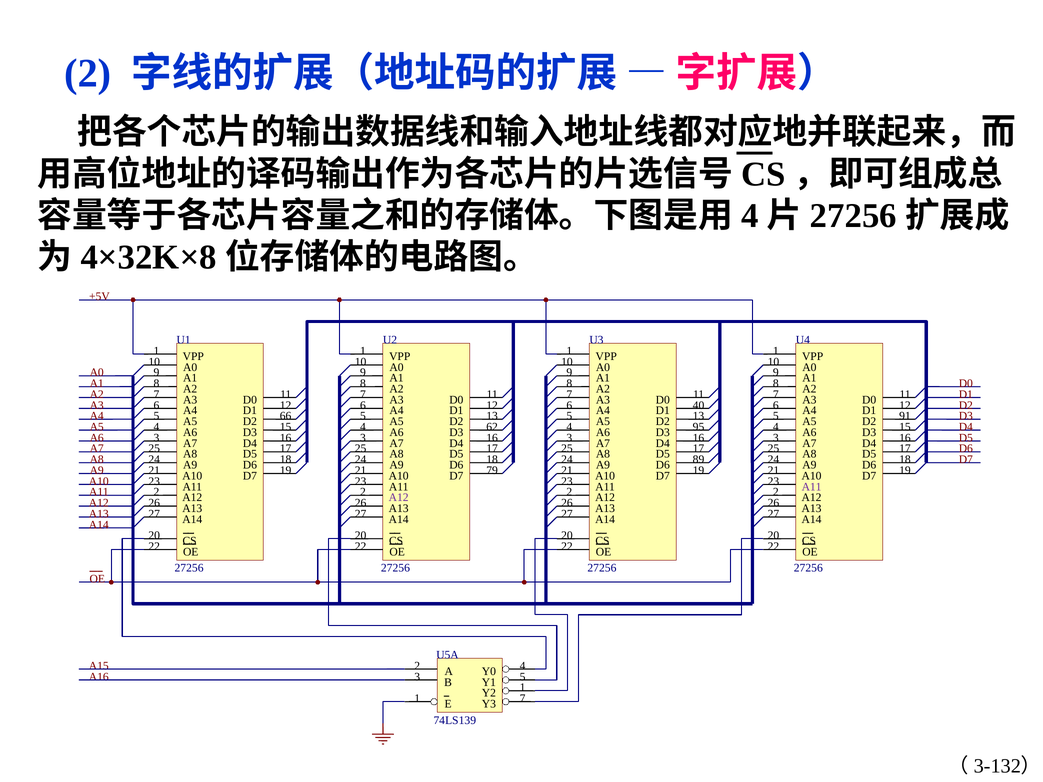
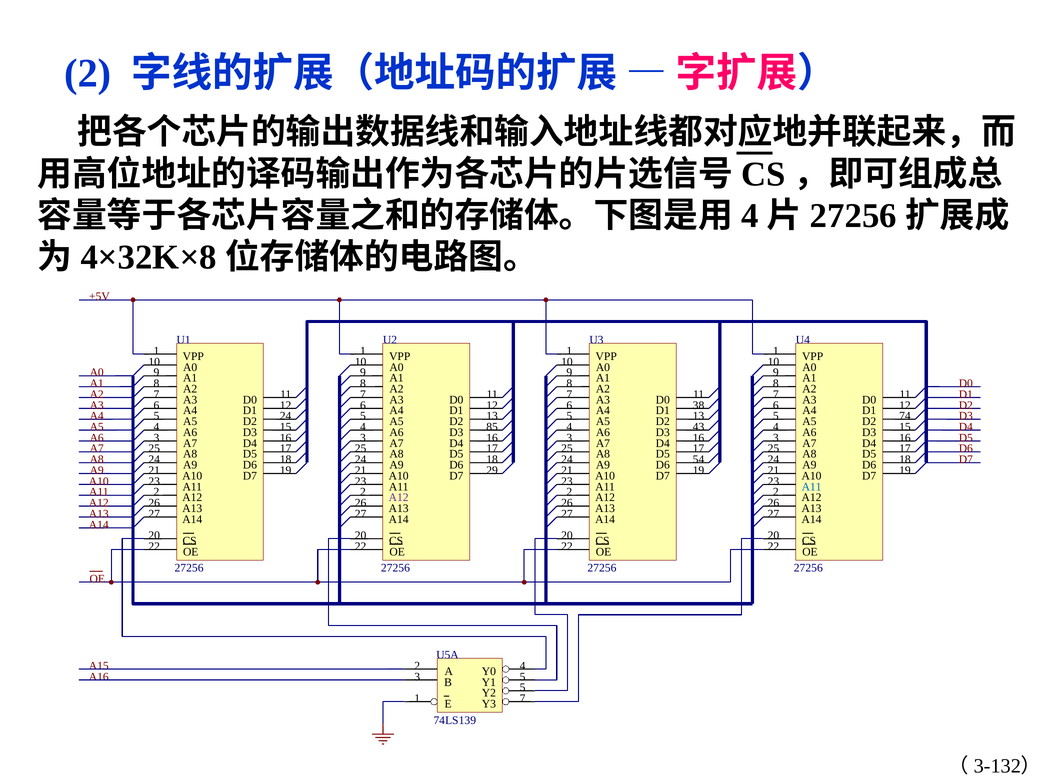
40: 40 -> 38 (699, 405)
D2 66: 66 -> 24 (286, 416)
91: 91 -> 74 (905, 416)
62: 62 -> 85 (492, 427)
95: 95 -> 43 (699, 427)
89: 89 -> 54 (699, 460)
79: 79 -> 29 (492, 471)
A11 colour: purple -> blue (812, 487)
Y2 1: 1 -> 5 (523, 688)
